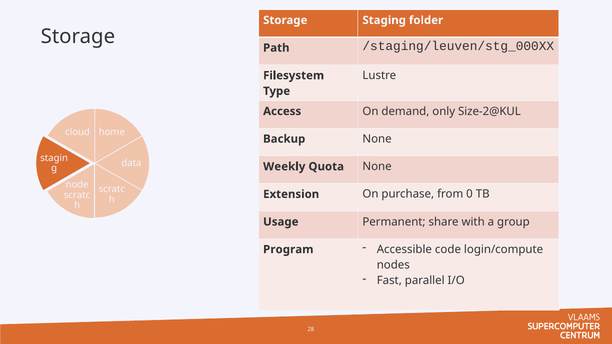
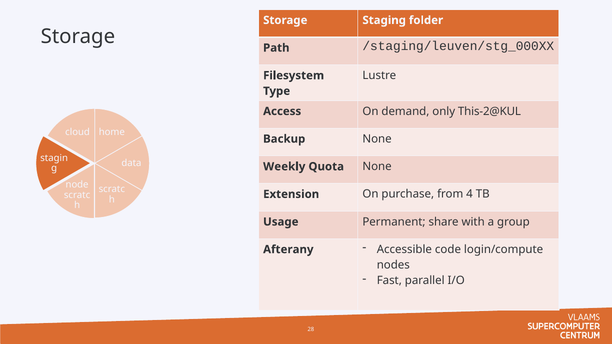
Size-2@KUL: Size-2@KUL -> This-2@KUL (489, 111)
0: 0 -> 4 (469, 194)
Program: Program -> Afterany (288, 250)
